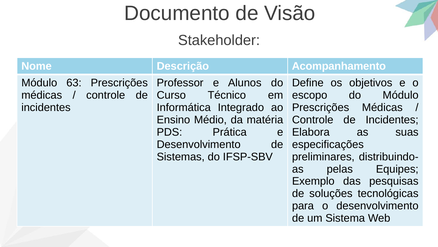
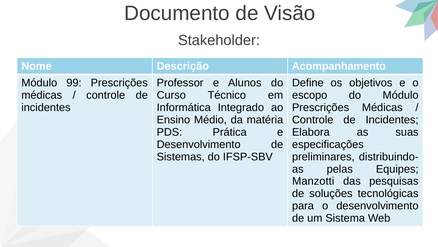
63: 63 -> 99 (74, 83)
Exemplo: Exemplo -> Manzotti (313, 181)
